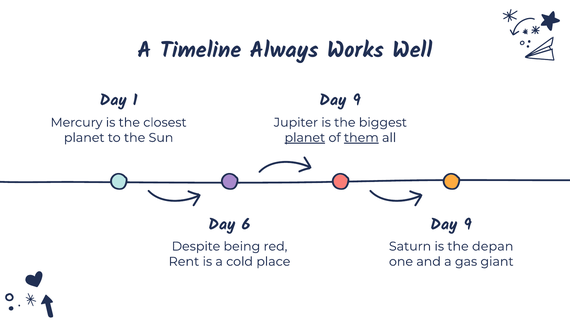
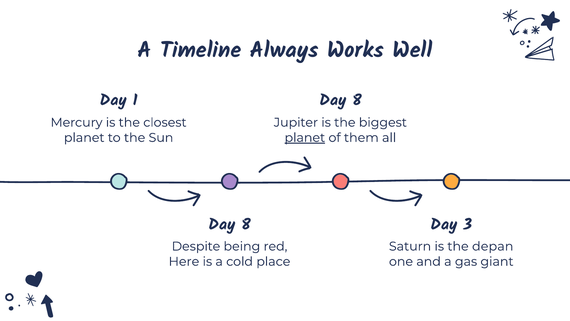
9: 9 -> 8 (357, 100)
them underline: present -> none (361, 138)
6: 6 -> 8 (246, 224)
9: 9 -> 3 (468, 224)
Rent: Rent -> Here (184, 261)
